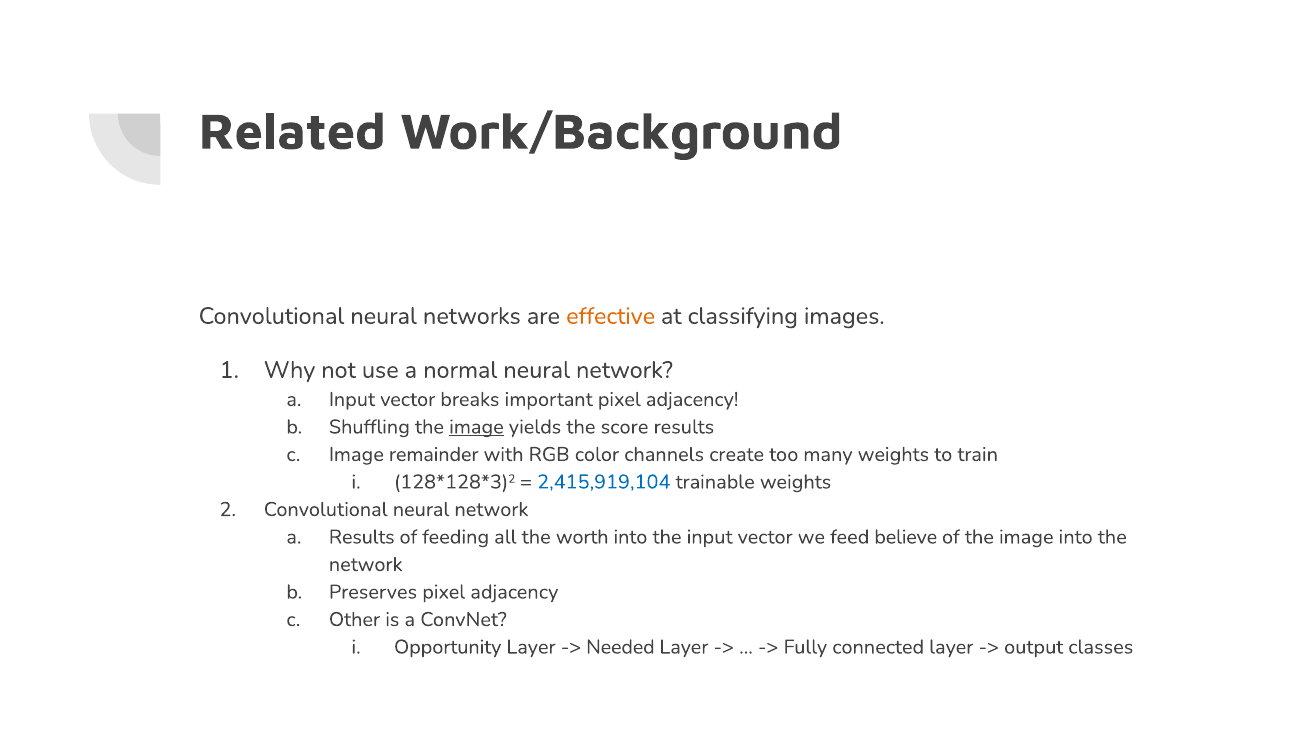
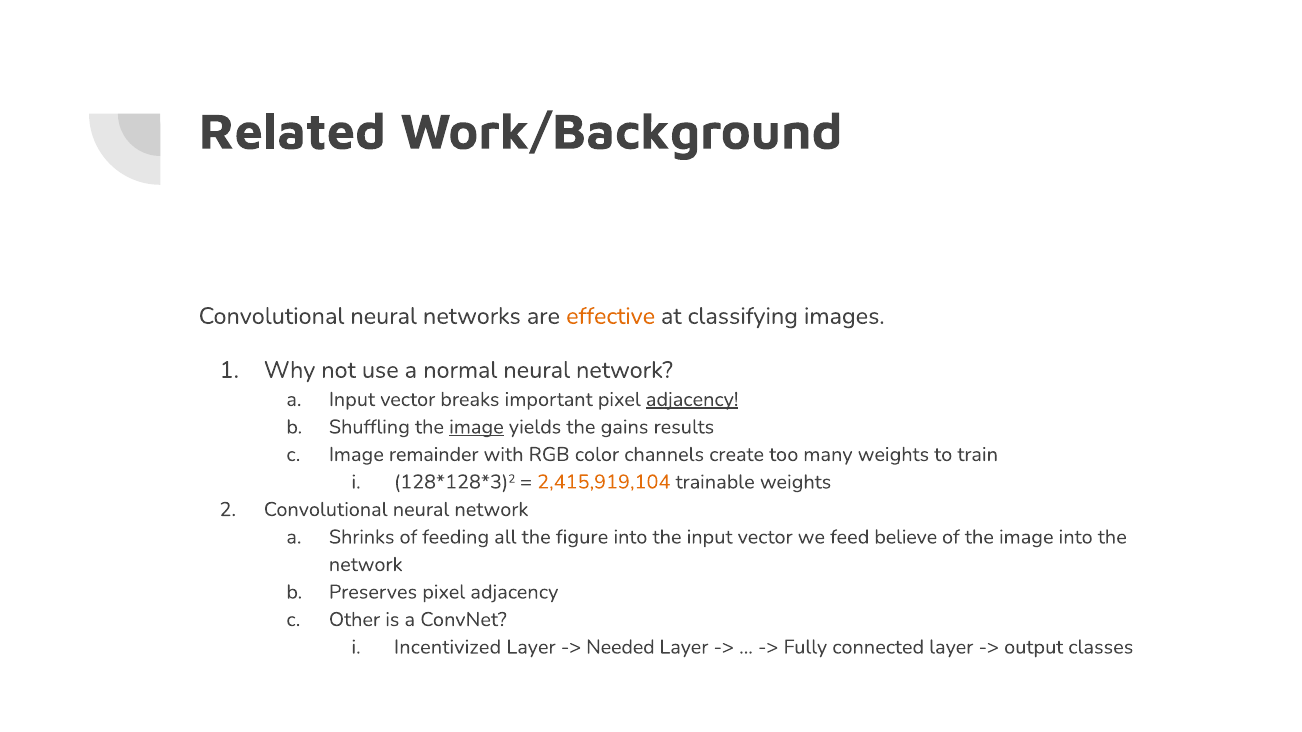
adjacency underline: none -> present (692, 400)
score: score -> gains (625, 427)
2,415,919,104 colour: blue -> orange (604, 482)
a Results: Results -> Shrinks (362, 537)
worth: worth -> figure (582, 537)
Opportunity: Opportunity -> Incentivized (448, 647)
